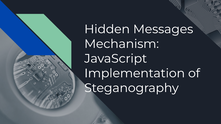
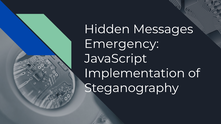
Mechanism: Mechanism -> Emergency (122, 44)
